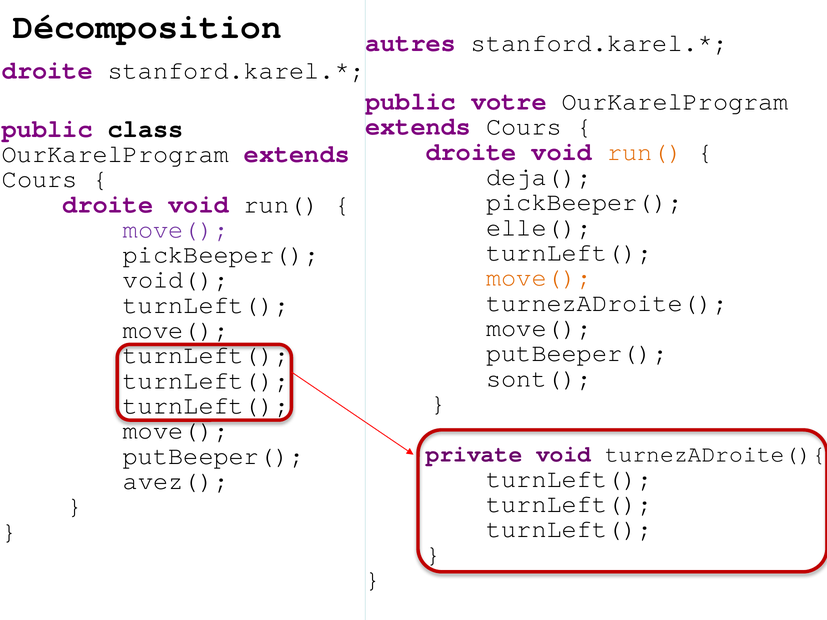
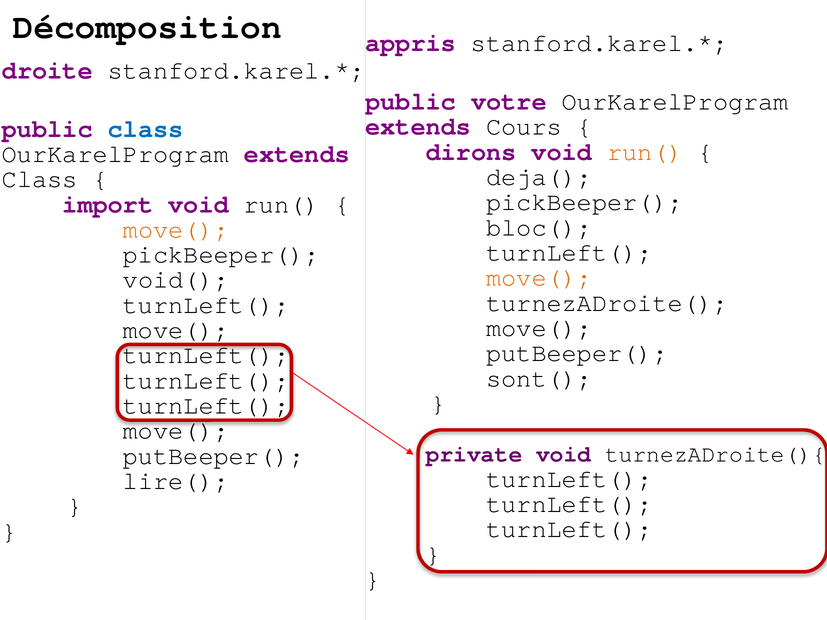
autres: autres -> appris (411, 43)
class colour: black -> blue (146, 129)
droite: droite -> dirons (471, 152)
Cours: Cours -> Class (40, 179)
droite: droite -> import (108, 204)
elle(: elle( -> bloc( (539, 227)
move( colour: purple -> orange (176, 229)
avez(: avez( -> lire( (176, 481)
